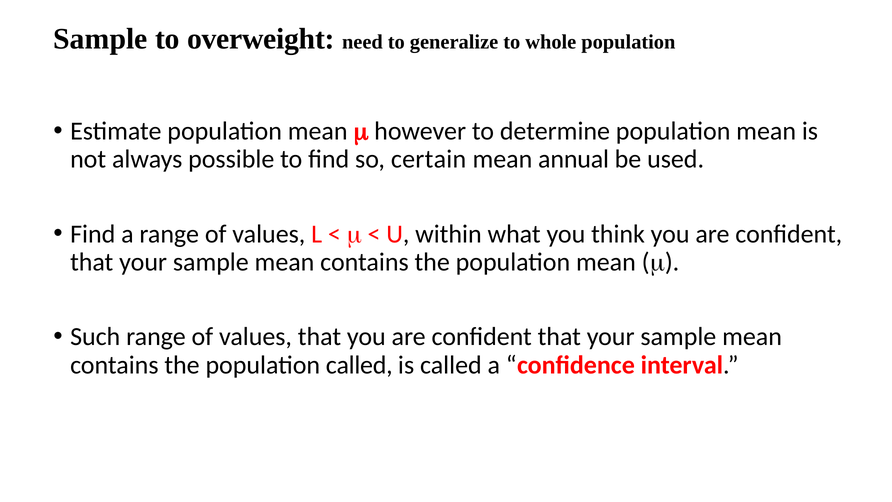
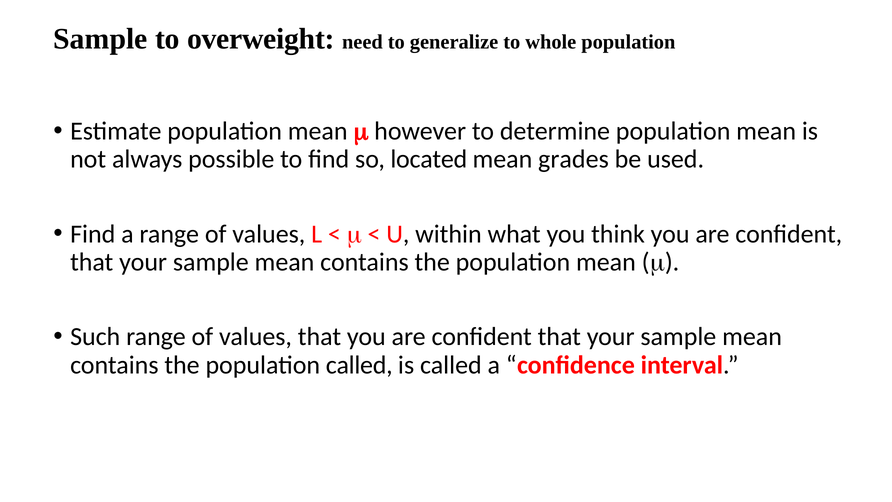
certain: certain -> located (429, 159)
annual: annual -> grades (573, 159)
